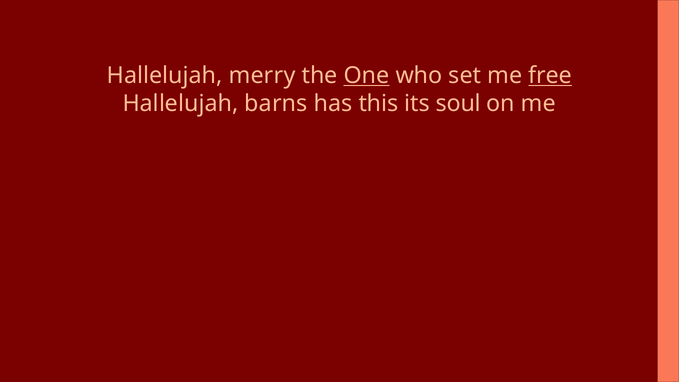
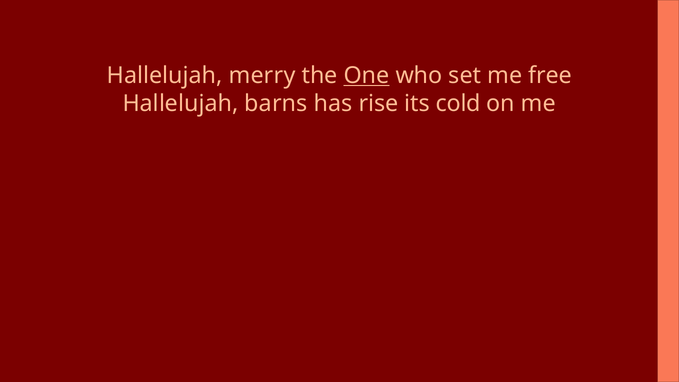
free underline: present -> none (550, 75)
this: this -> rise (378, 103)
soul: soul -> cold (458, 103)
